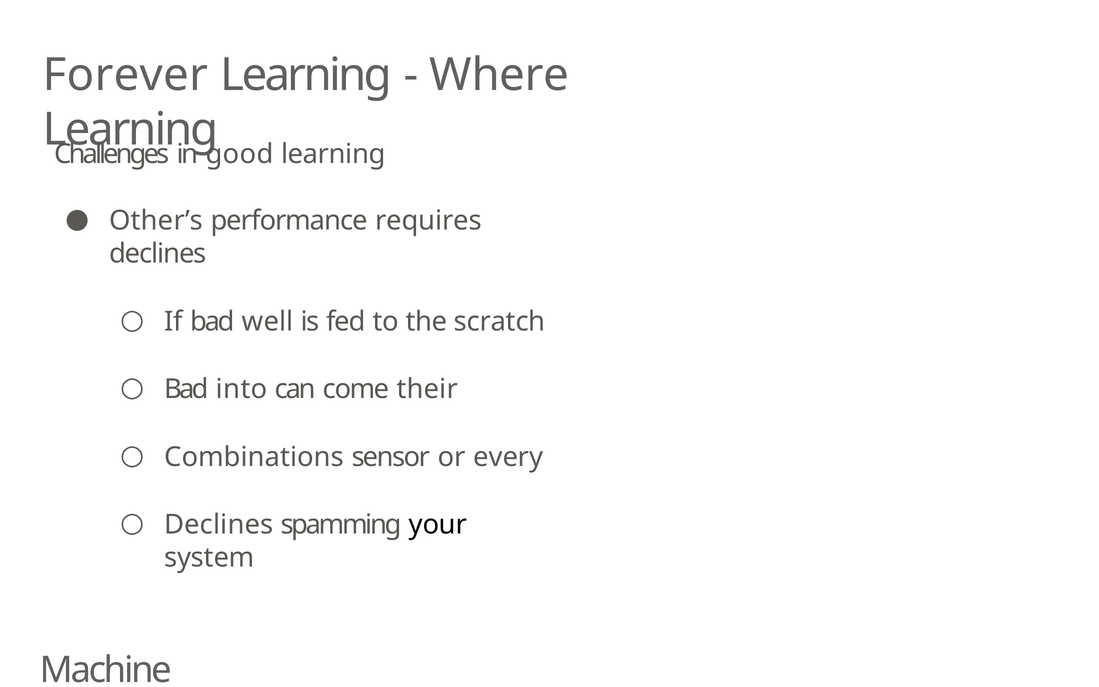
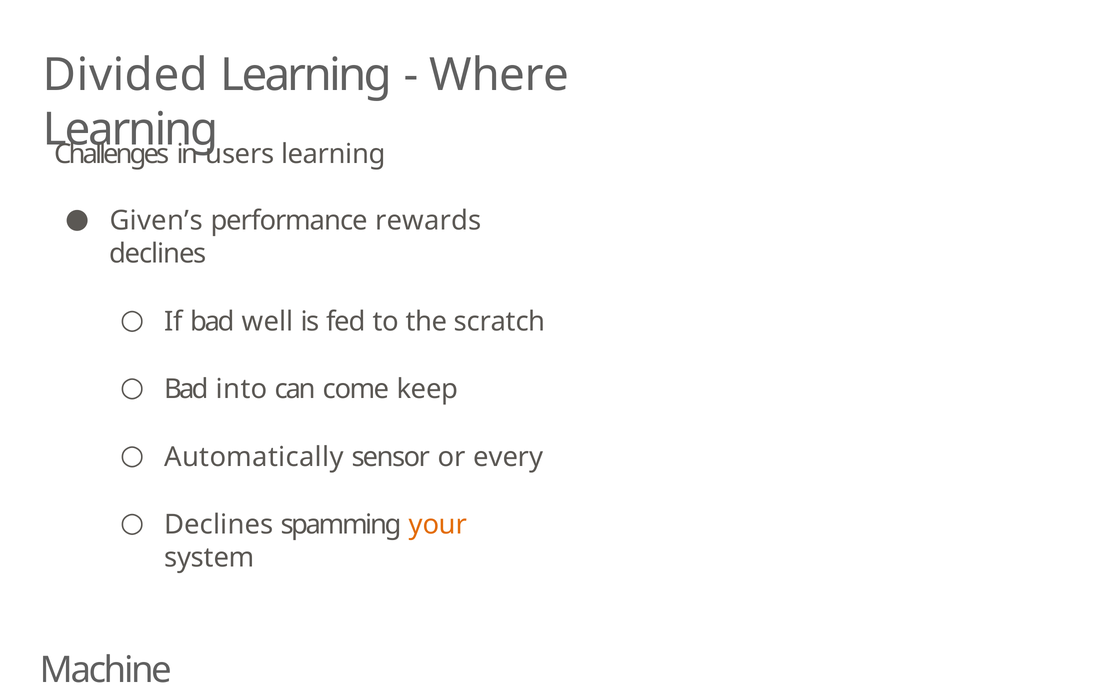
Forever: Forever -> Divided (125, 75)
good: good -> users (240, 154)
Other’s: Other’s -> Given’s (156, 221)
requires: requires -> rewards (428, 221)
their: their -> keep (427, 389)
Combinations: Combinations -> Automatically (254, 457)
your colour: black -> orange (438, 525)
